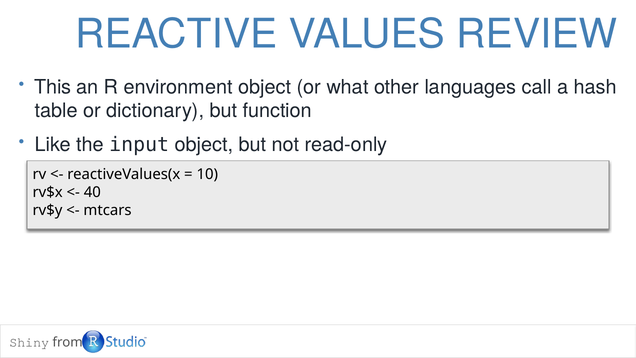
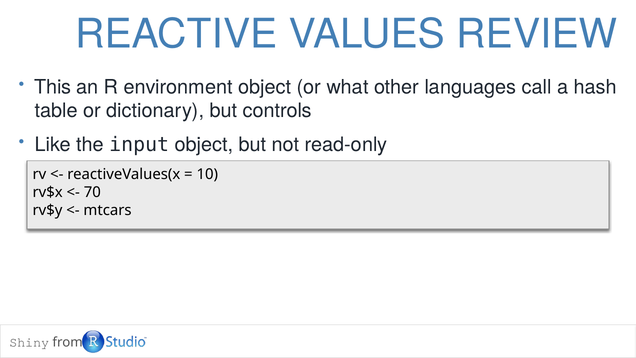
function: function -> controls (277, 111)
40: 40 -> 70 (92, 192)
